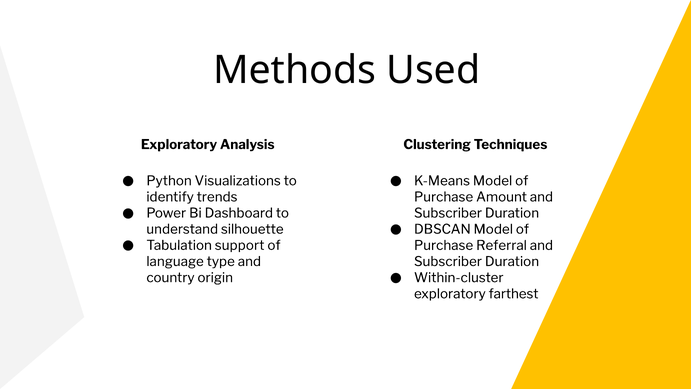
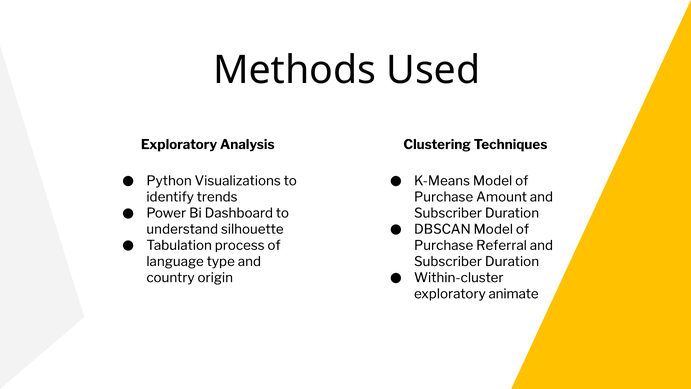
support: support -> process (240, 245)
farthest: farthest -> animate (514, 294)
